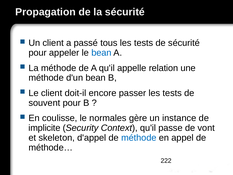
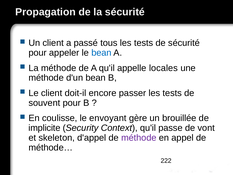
relation: relation -> locales (163, 68)
normales: normales -> envoyant (108, 118)
instance: instance -> brouillée (179, 118)
méthode colour: blue -> purple (139, 138)
